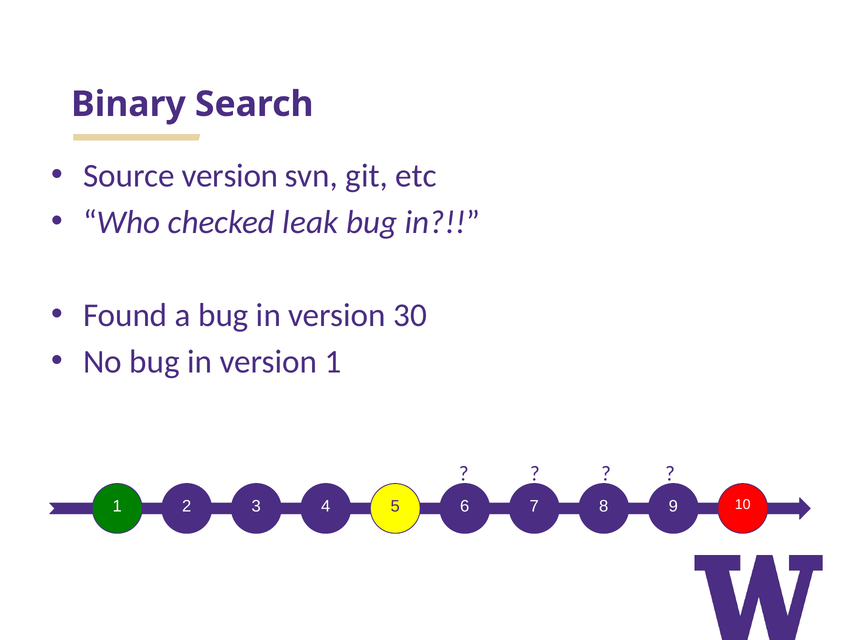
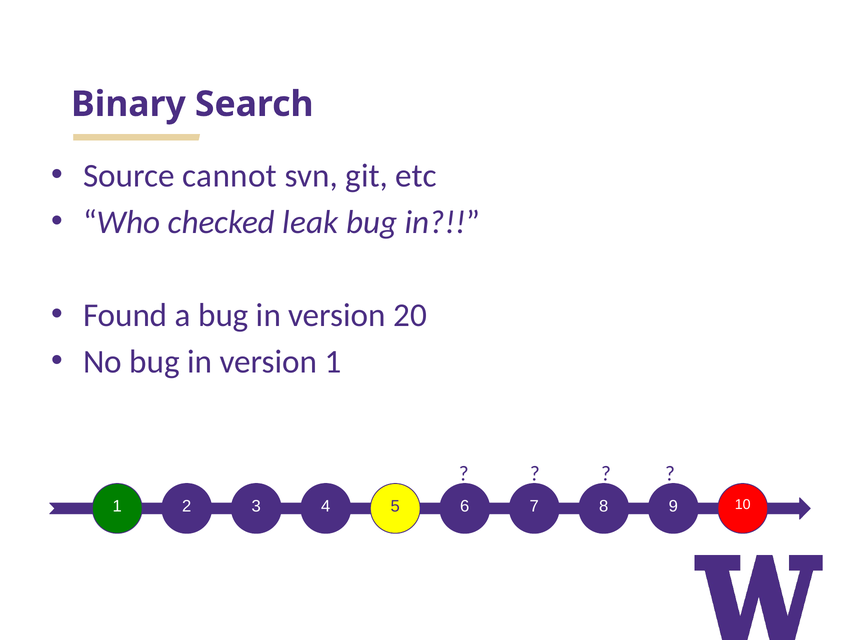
Source version: version -> cannot (230, 176)
30: 30 -> 20 (410, 315)
